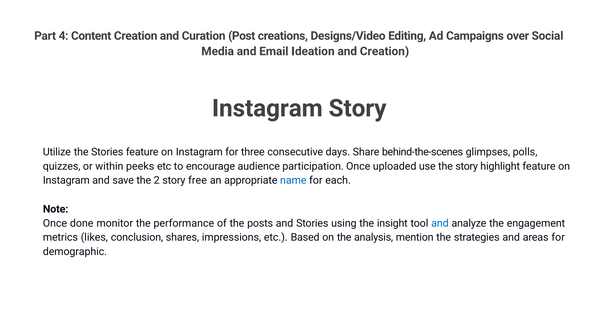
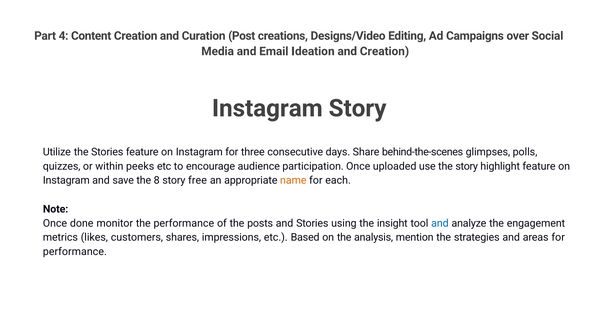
2: 2 -> 8 (157, 180)
name colour: blue -> orange (293, 180)
conclusion: conclusion -> customers (137, 237)
demographic: demographic -> performance (75, 252)
